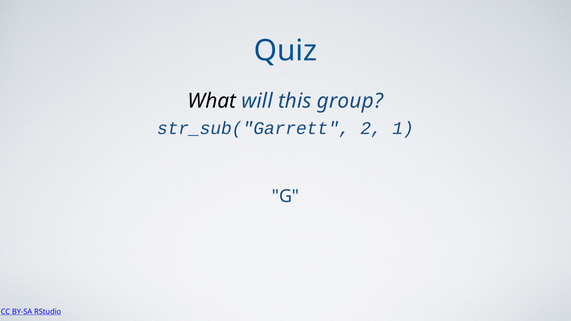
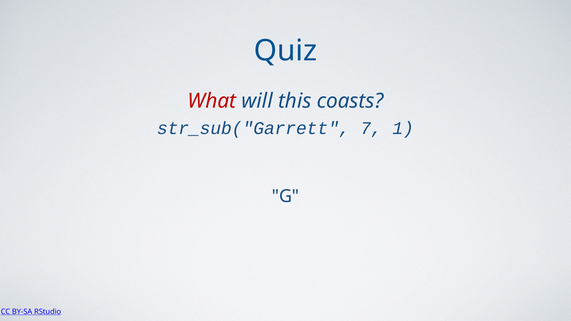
What colour: black -> red (212, 101)
group: group -> coasts (350, 101)
2: 2 -> 7 (371, 128)
